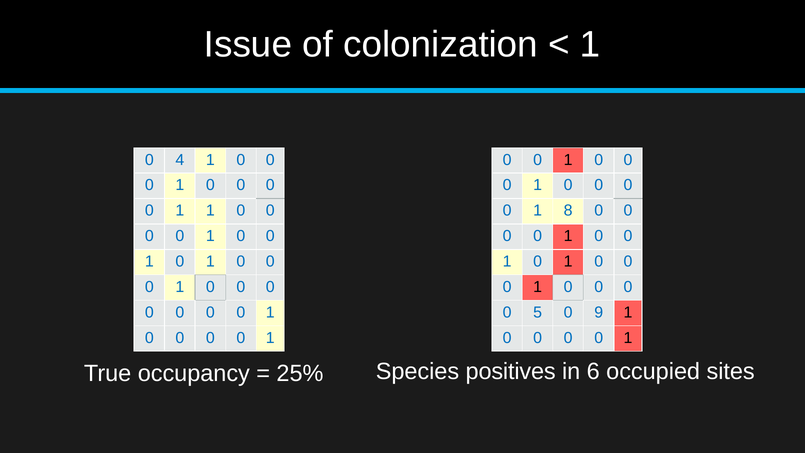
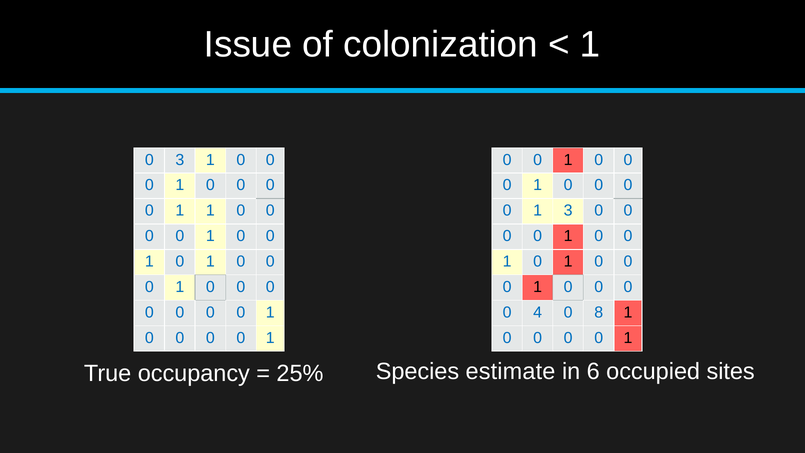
0 4: 4 -> 3 (180, 160)
1 8: 8 -> 3 (568, 211)
5: 5 -> 4 (538, 312)
9: 9 -> 8 (599, 312)
positives: positives -> estimate (510, 371)
